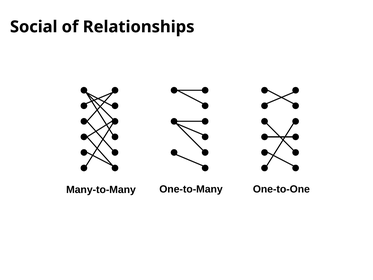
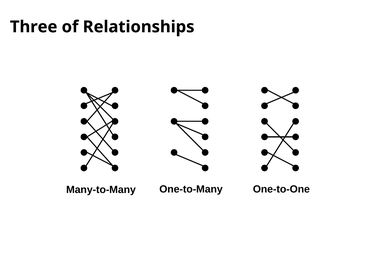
Social: Social -> Three (34, 27)
